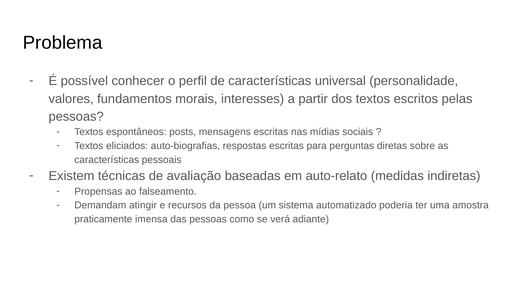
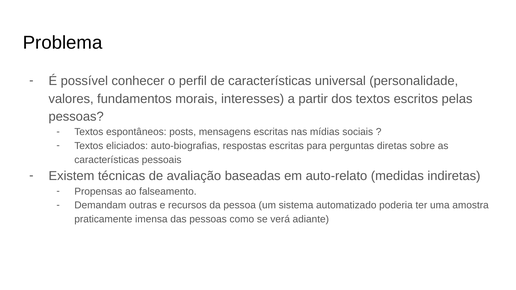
atingir: atingir -> outras (143, 205)
